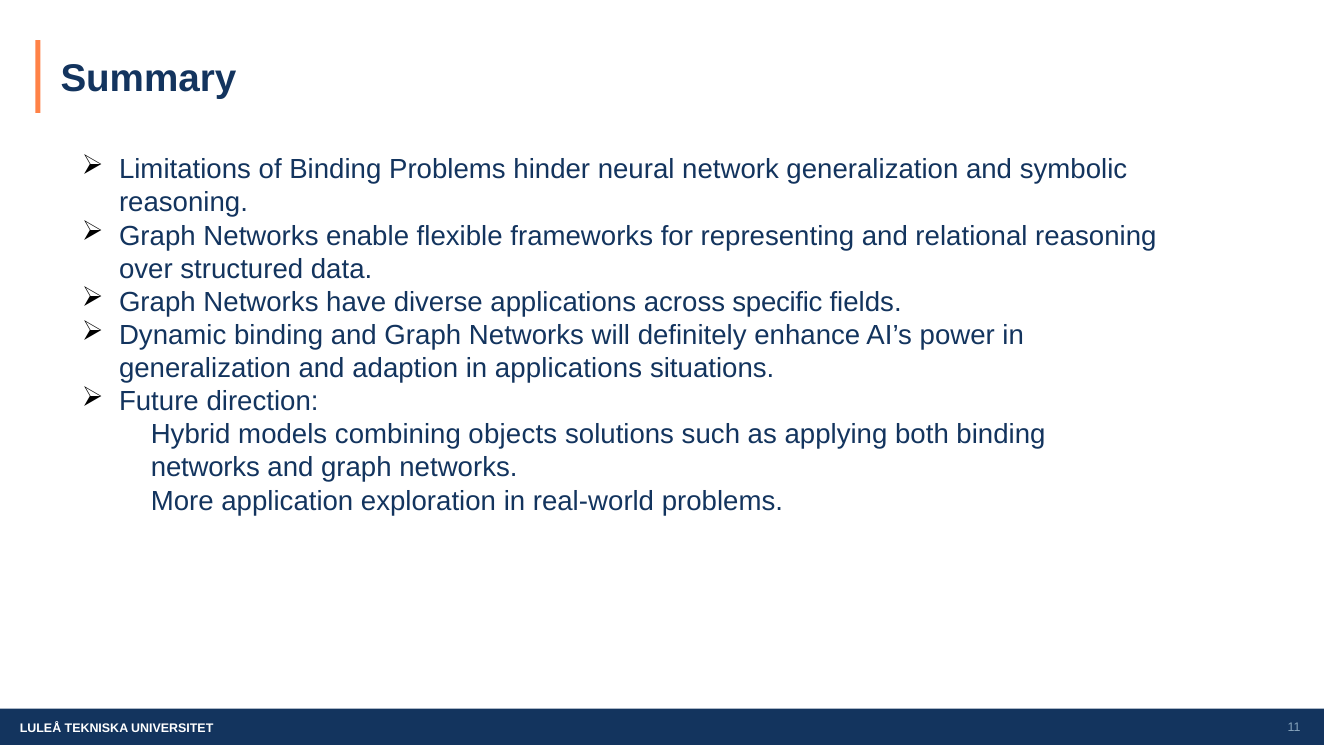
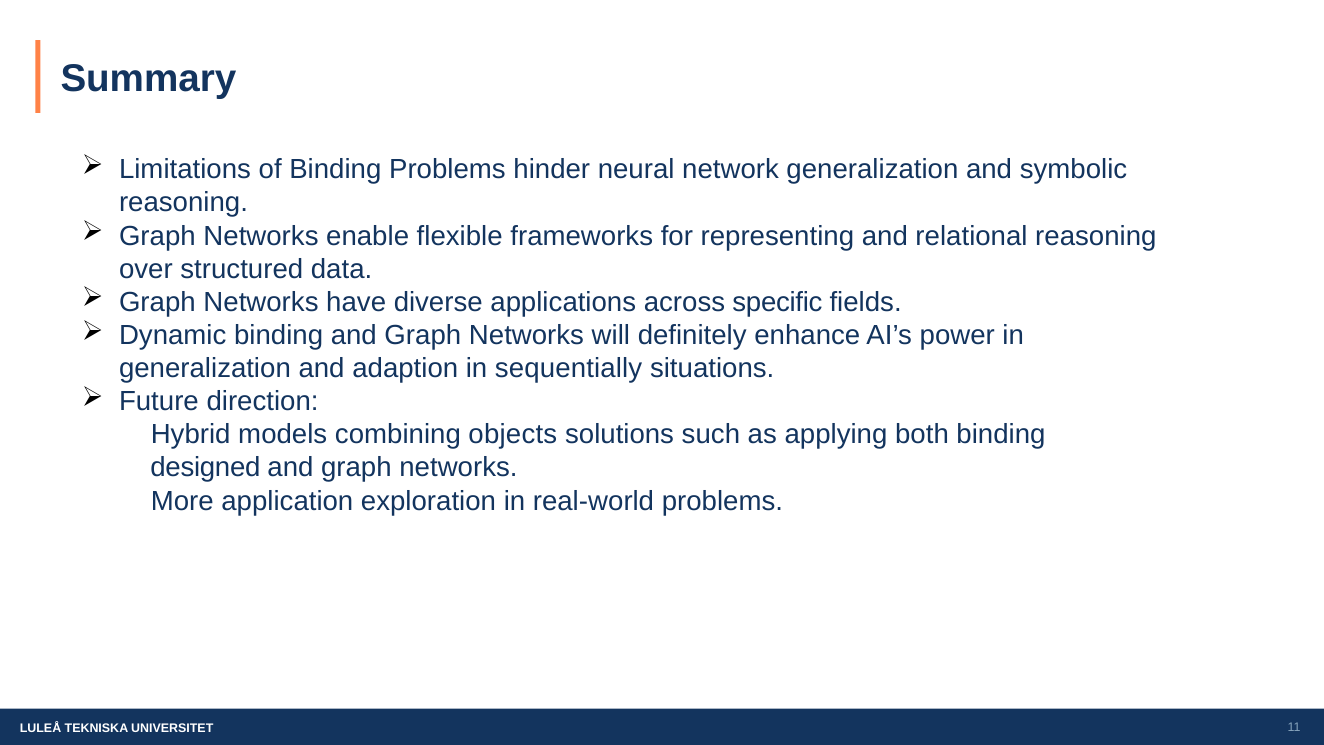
in applications: applications -> sequentially (569, 368)
networks: networks -> designed (205, 468)
